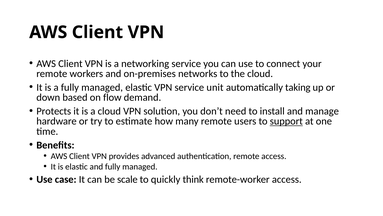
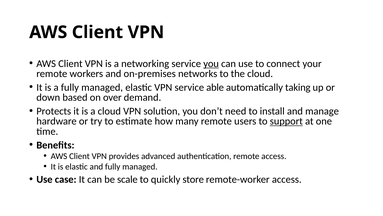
you underline: none -> present (211, 63)
unit: unit -> able (215, 87)
flow: flow -> over (112, 97)
think: think -> store (193, 179)
